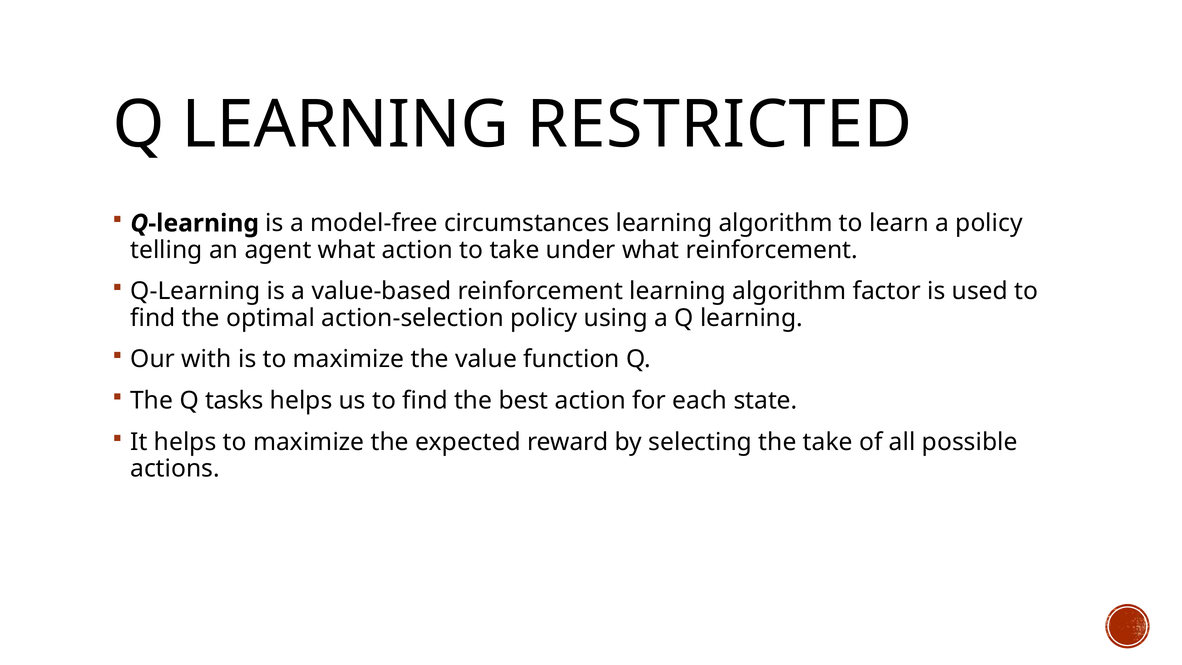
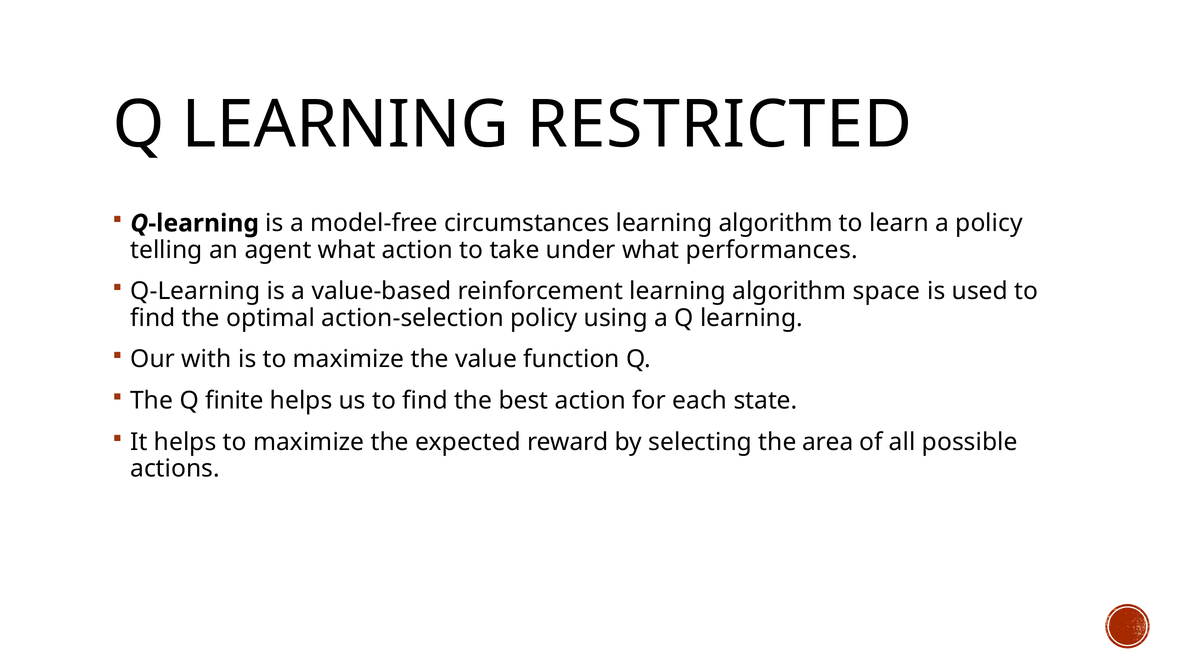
what reinforcement: reinforcement -> performances (772, 250)
factor: factor -> space (887, 291)
tasks: tasks -> finite (234, 401)
the take: take -> area (828, 442)
